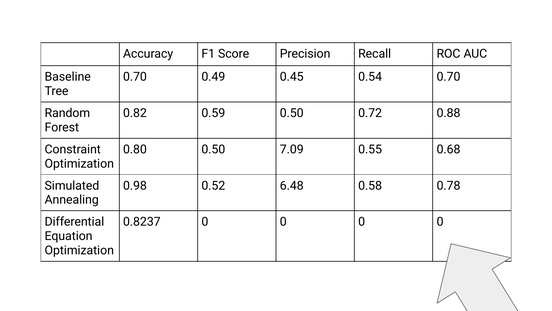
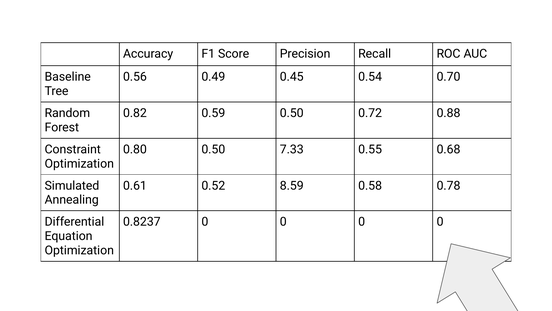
0.70: 0.70 -> 0.56 (135, 77)
7.09: 7.09 -> 7.33 (292, 149)
0.98: 0.98 -> 0.61 (135, 185)
6.48: 6.48 -> 8.59 (292, 185)
